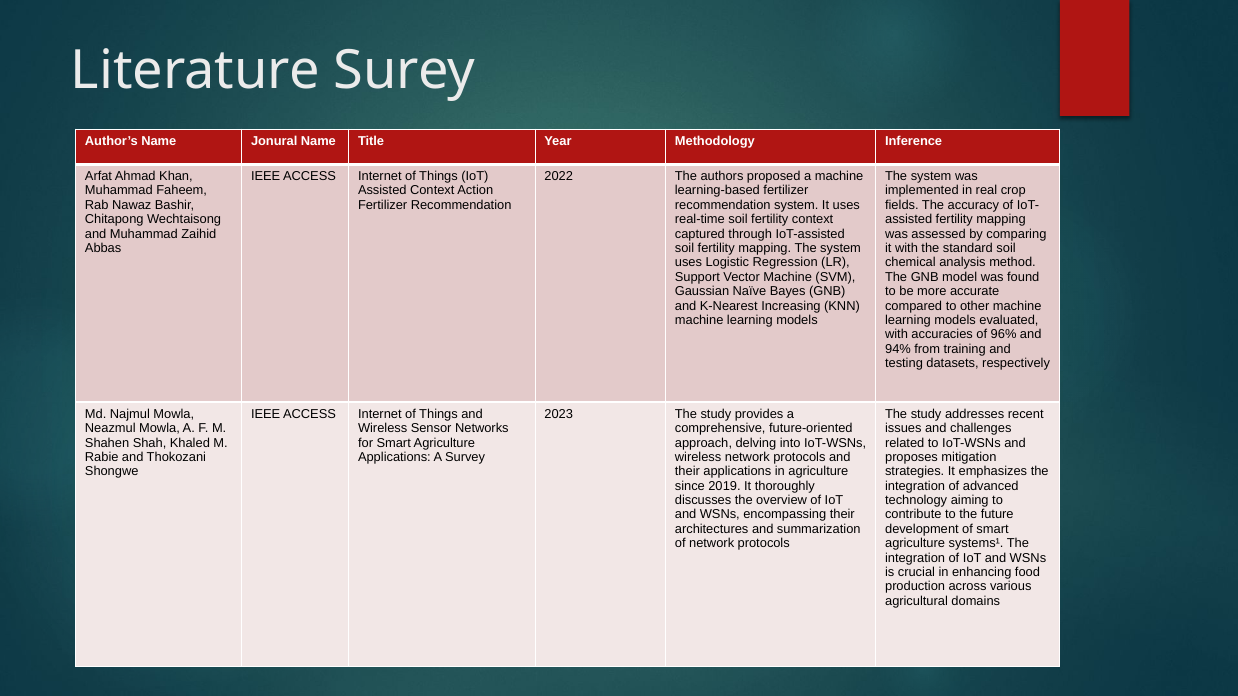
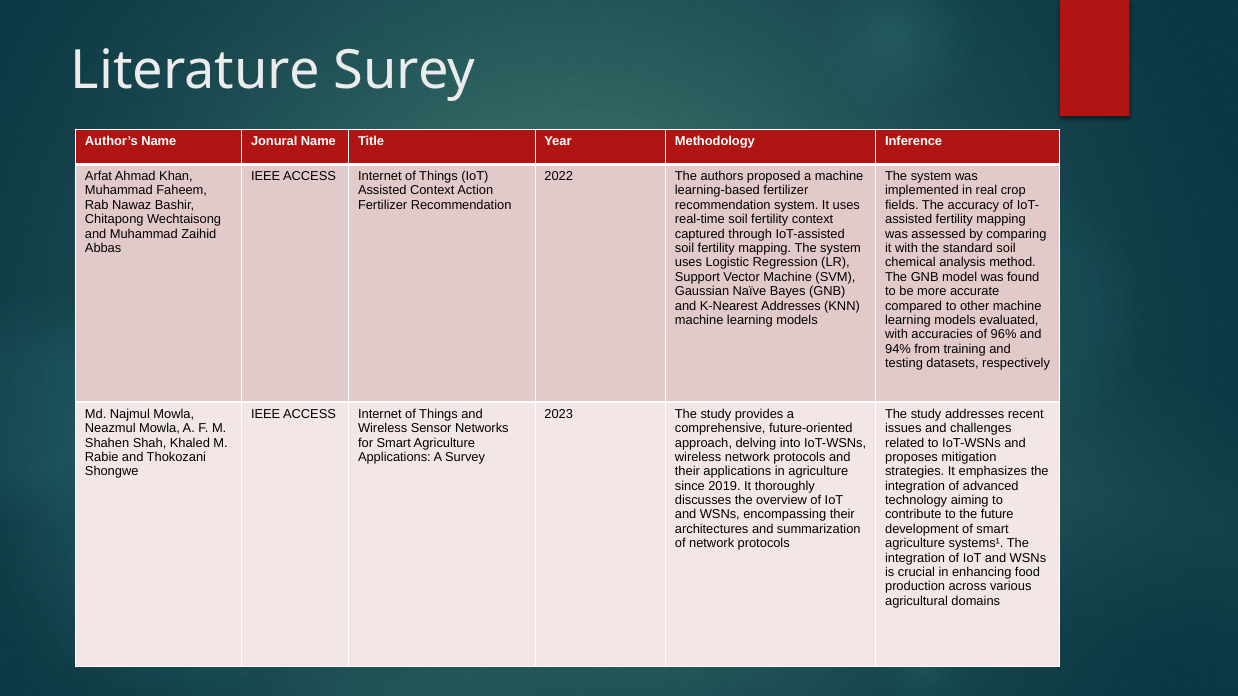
K-Nearest Increasing: Increasing -> Addresses (791, 306)
